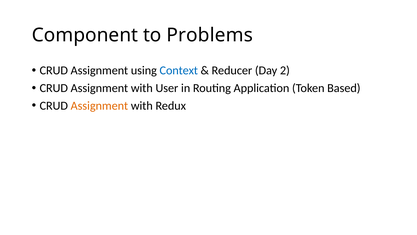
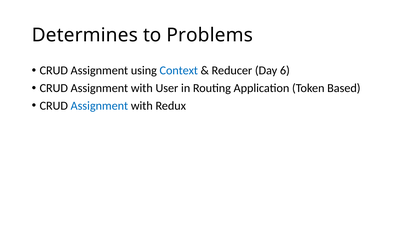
Component: Component -> Determines (85, 35)
2: 2 -> 6 (285, 71)
Assignment colour: orange -> blue (99, 105)
